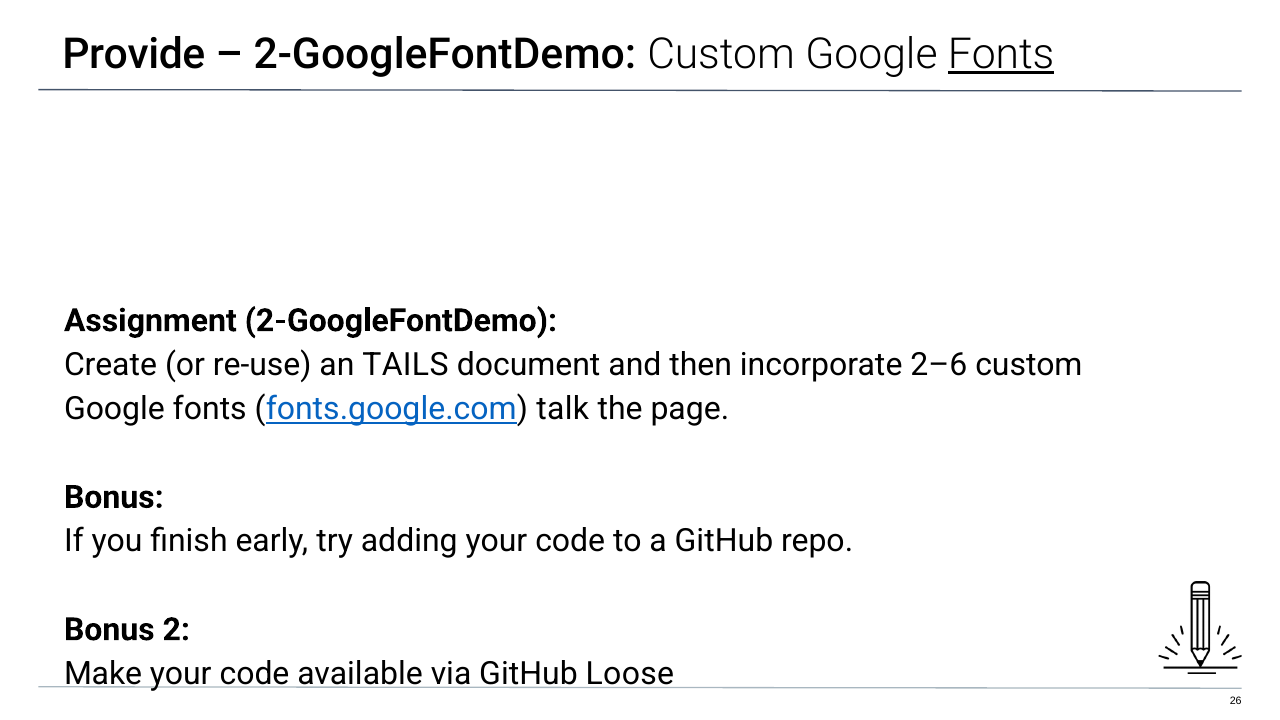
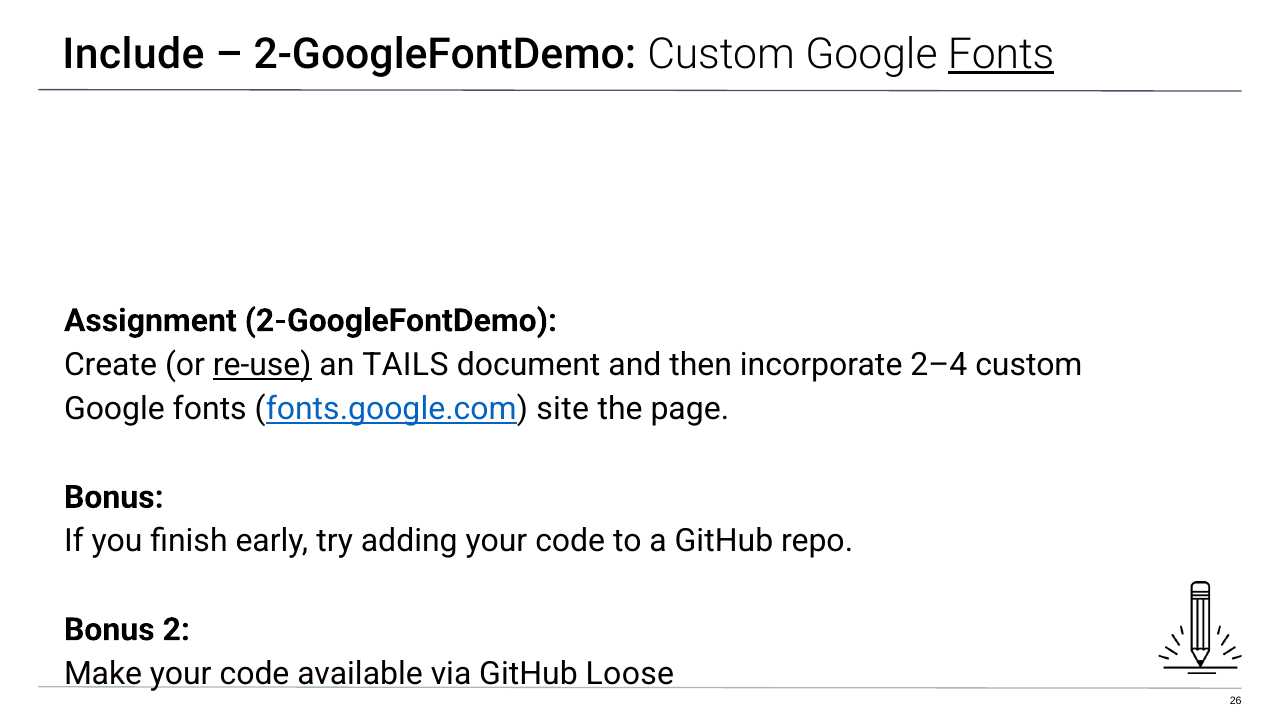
Provide: Provide -> Include (133, 54)
re-use underline: none -> present (262, 365)
2–6: 2–6 -> 2–4 (939, 365)
talk: talk -> site (563, 409)
